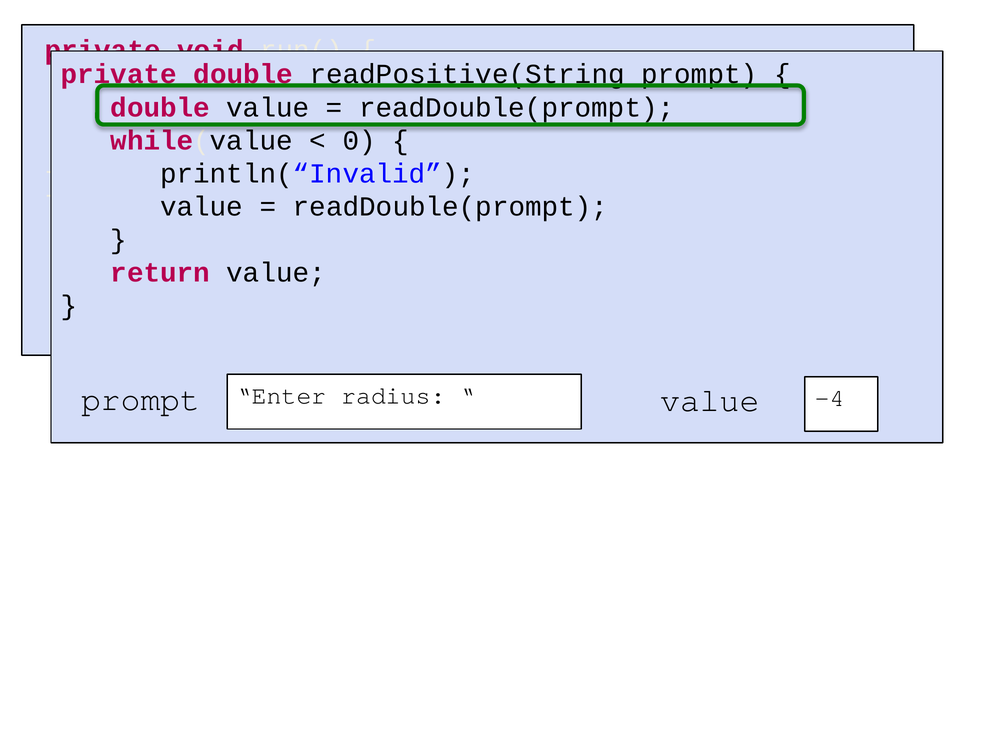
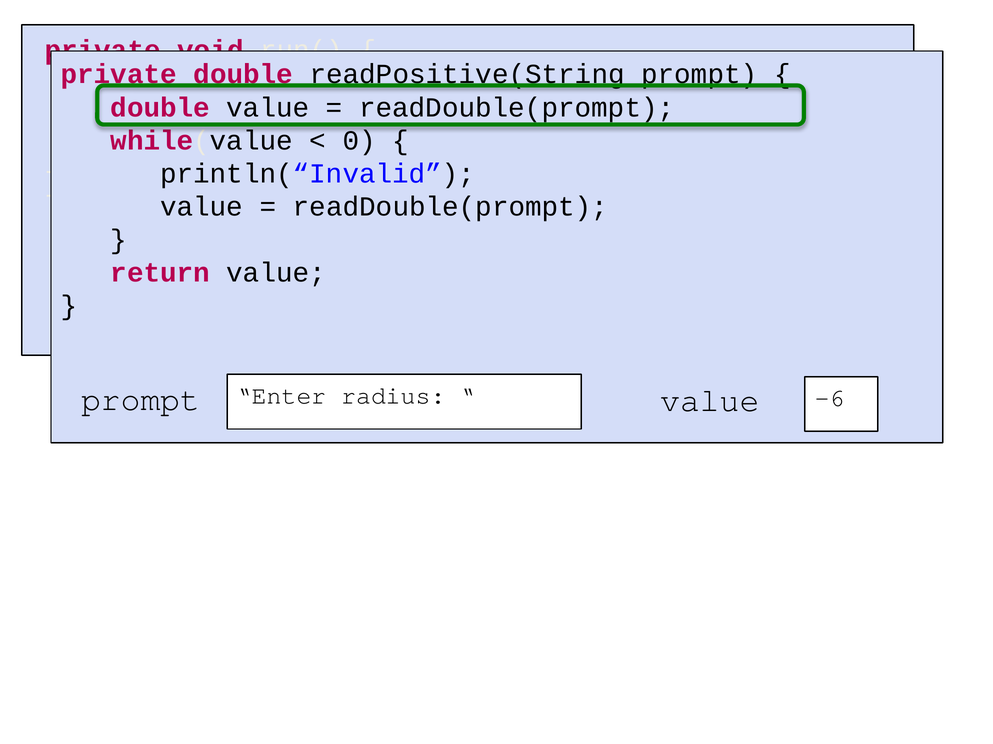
-4: -4 -> -6 (830, 399)
